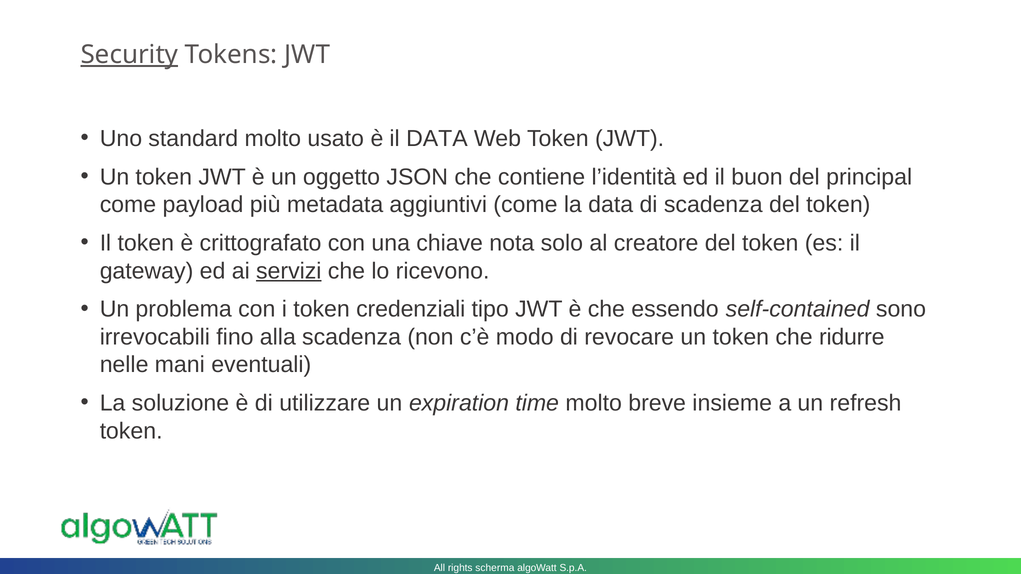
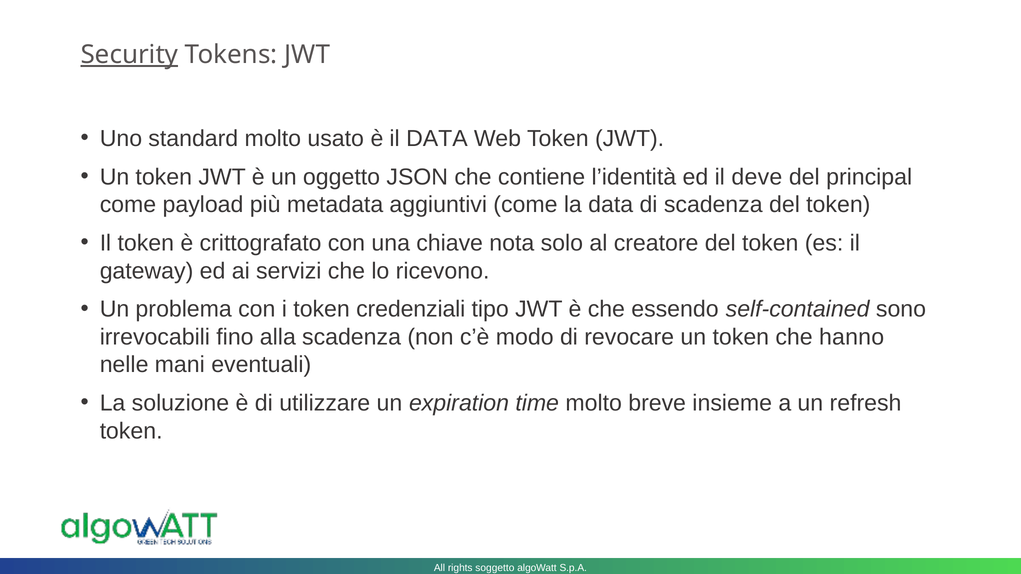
buon: buon -> deve (757, 177)
servizi underline: present -> none (289, 271)
ridurre: ridurre -> hanno (852, 337)
scherma: scherma -> soggetto (495, 568)
